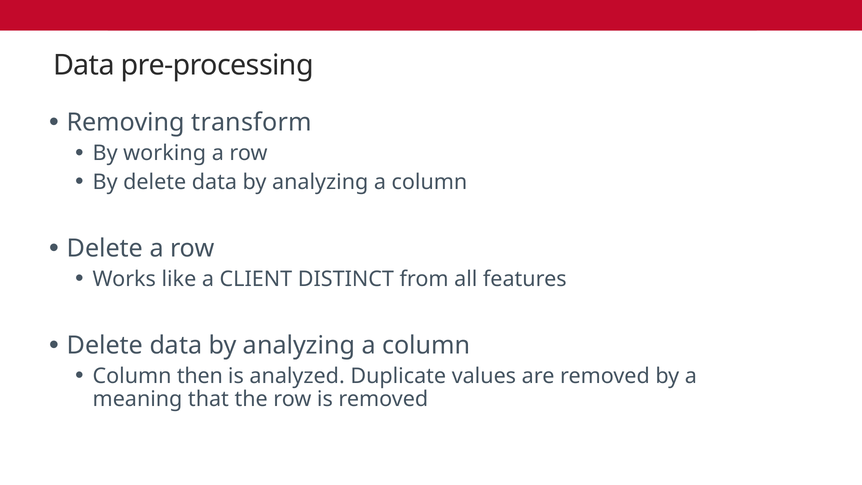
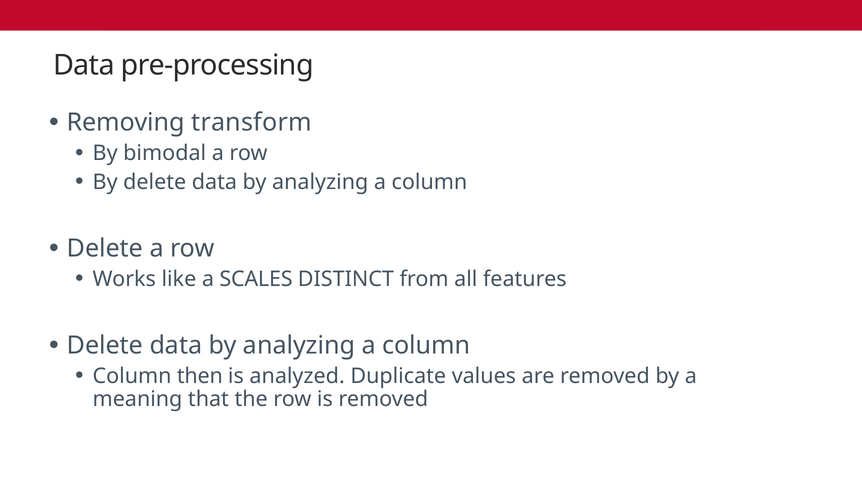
working: working -> bimodal (165, 153)
CLIENT: CLIENT -> SCALES (256, 279)
